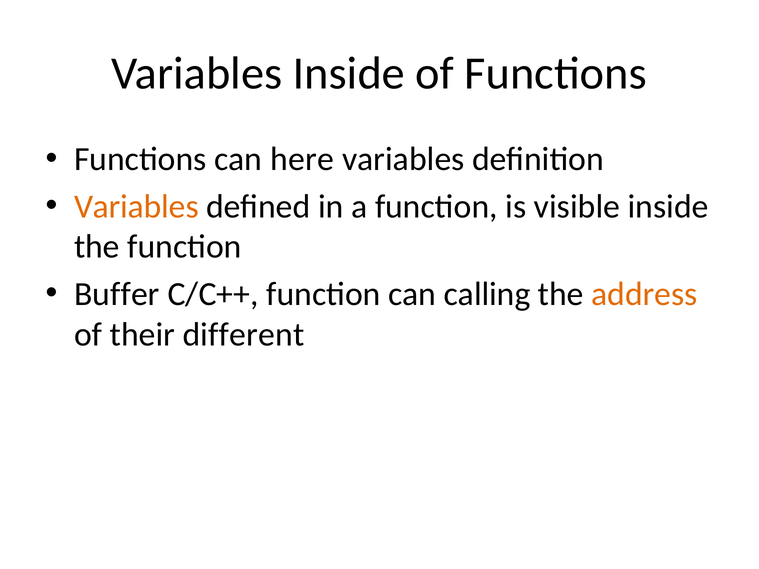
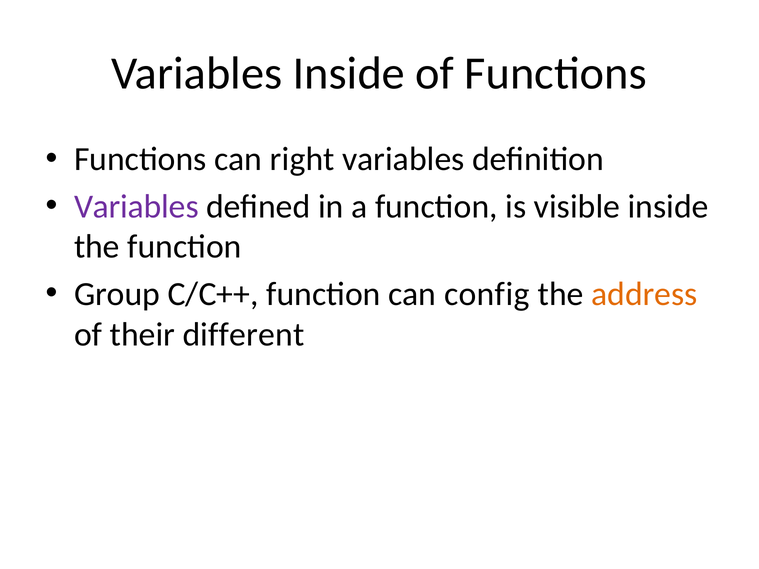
here: here -> right (302, 159)
Variables colour: orange -> purple (136, 206)
Buffer: Buffer -> Group (117, 294)
calling: calling -> config (487, 294)
